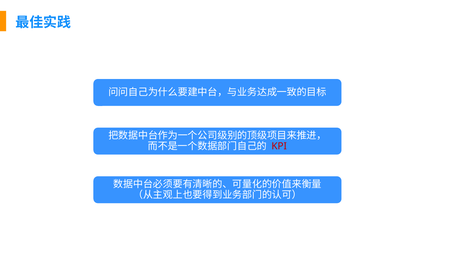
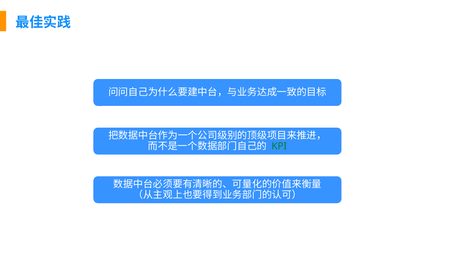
KPI colour: red -> green (279, 146)
